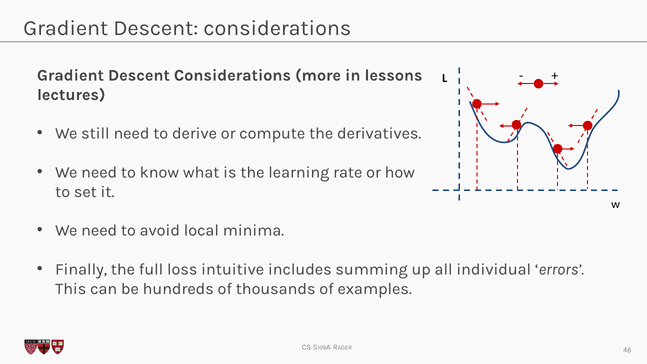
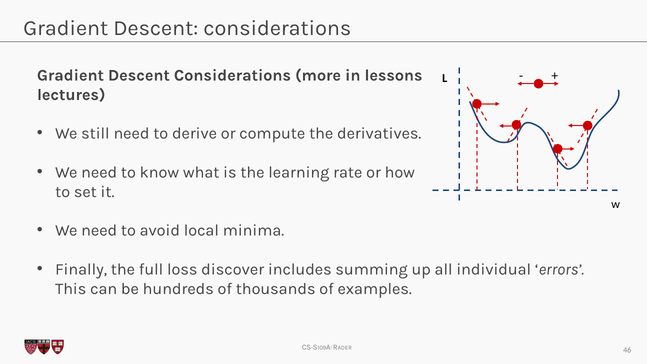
intuitive: intuitive -> discover (233, 269)
